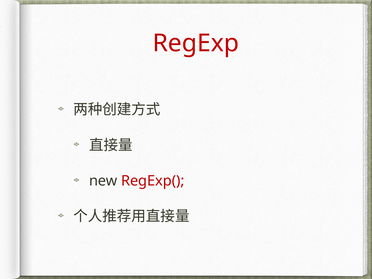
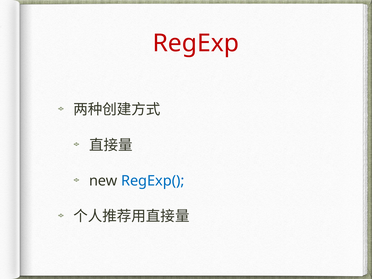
RegExp( colour: red -> blue (153, 181)
